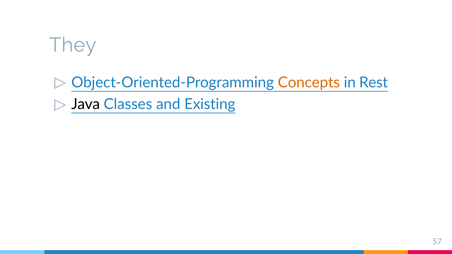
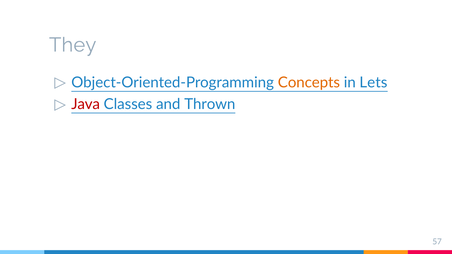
Rest: Rest -> Lets (373, 83)
Java colour: black -> red (86, 104)
Existing: Existing -> Thrown (210, 104)
